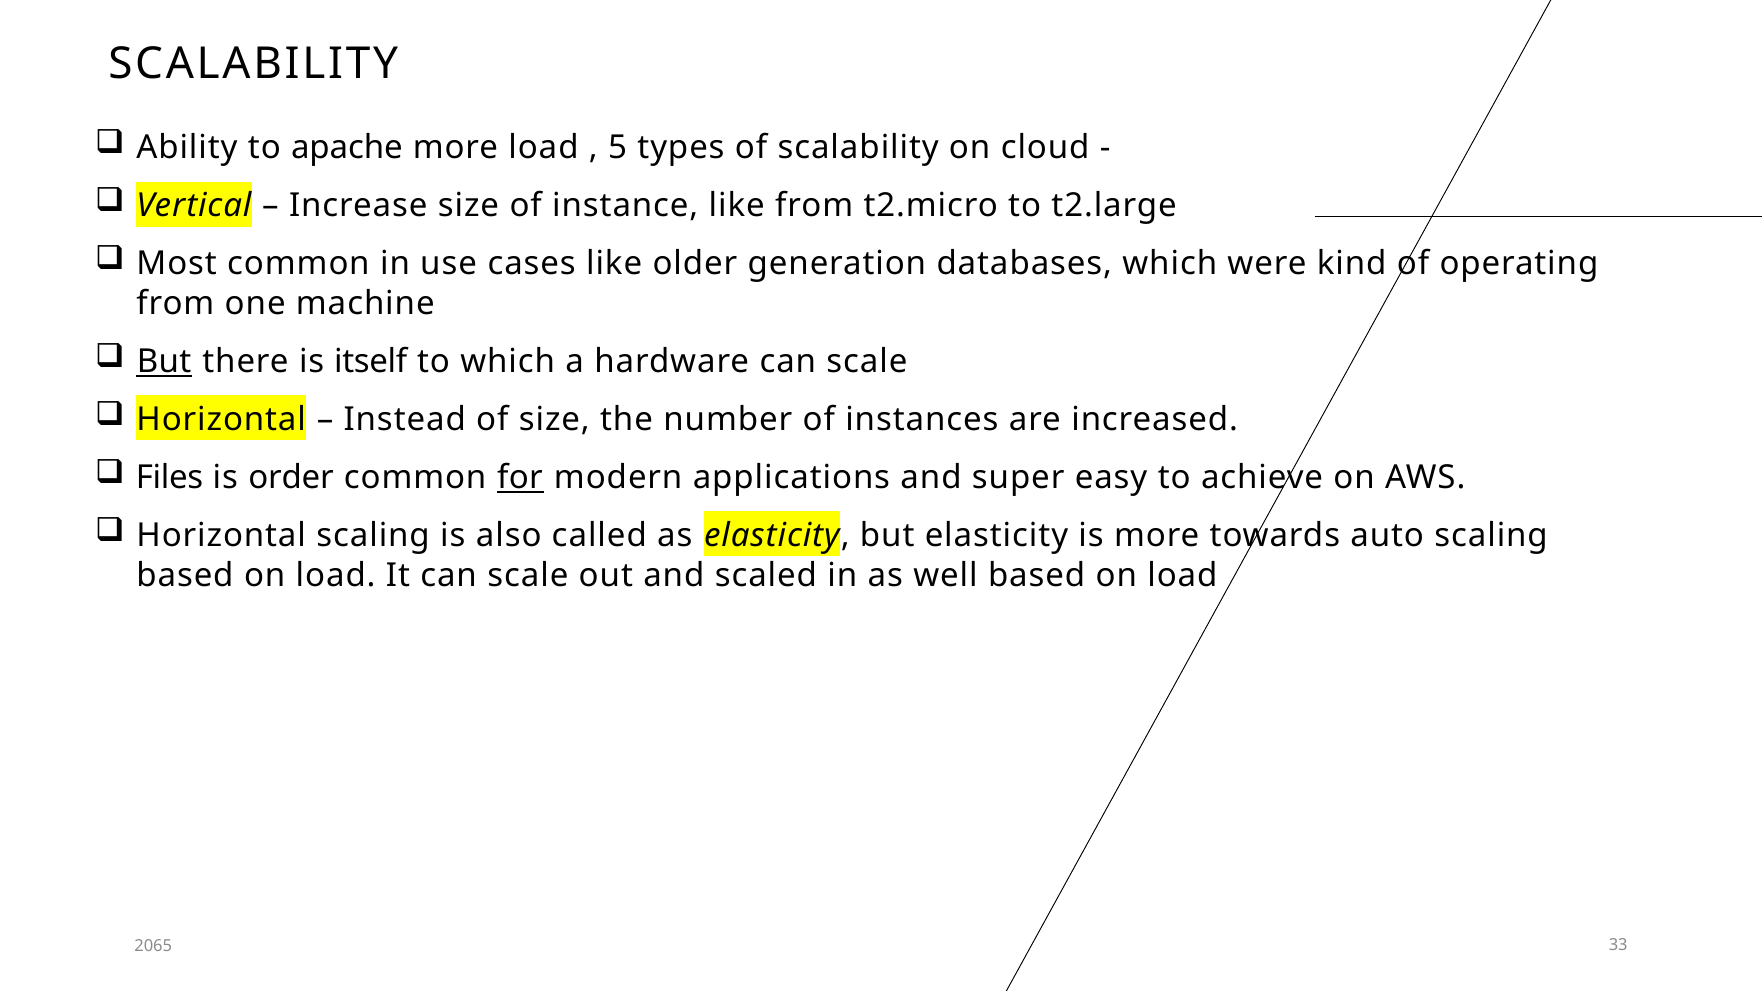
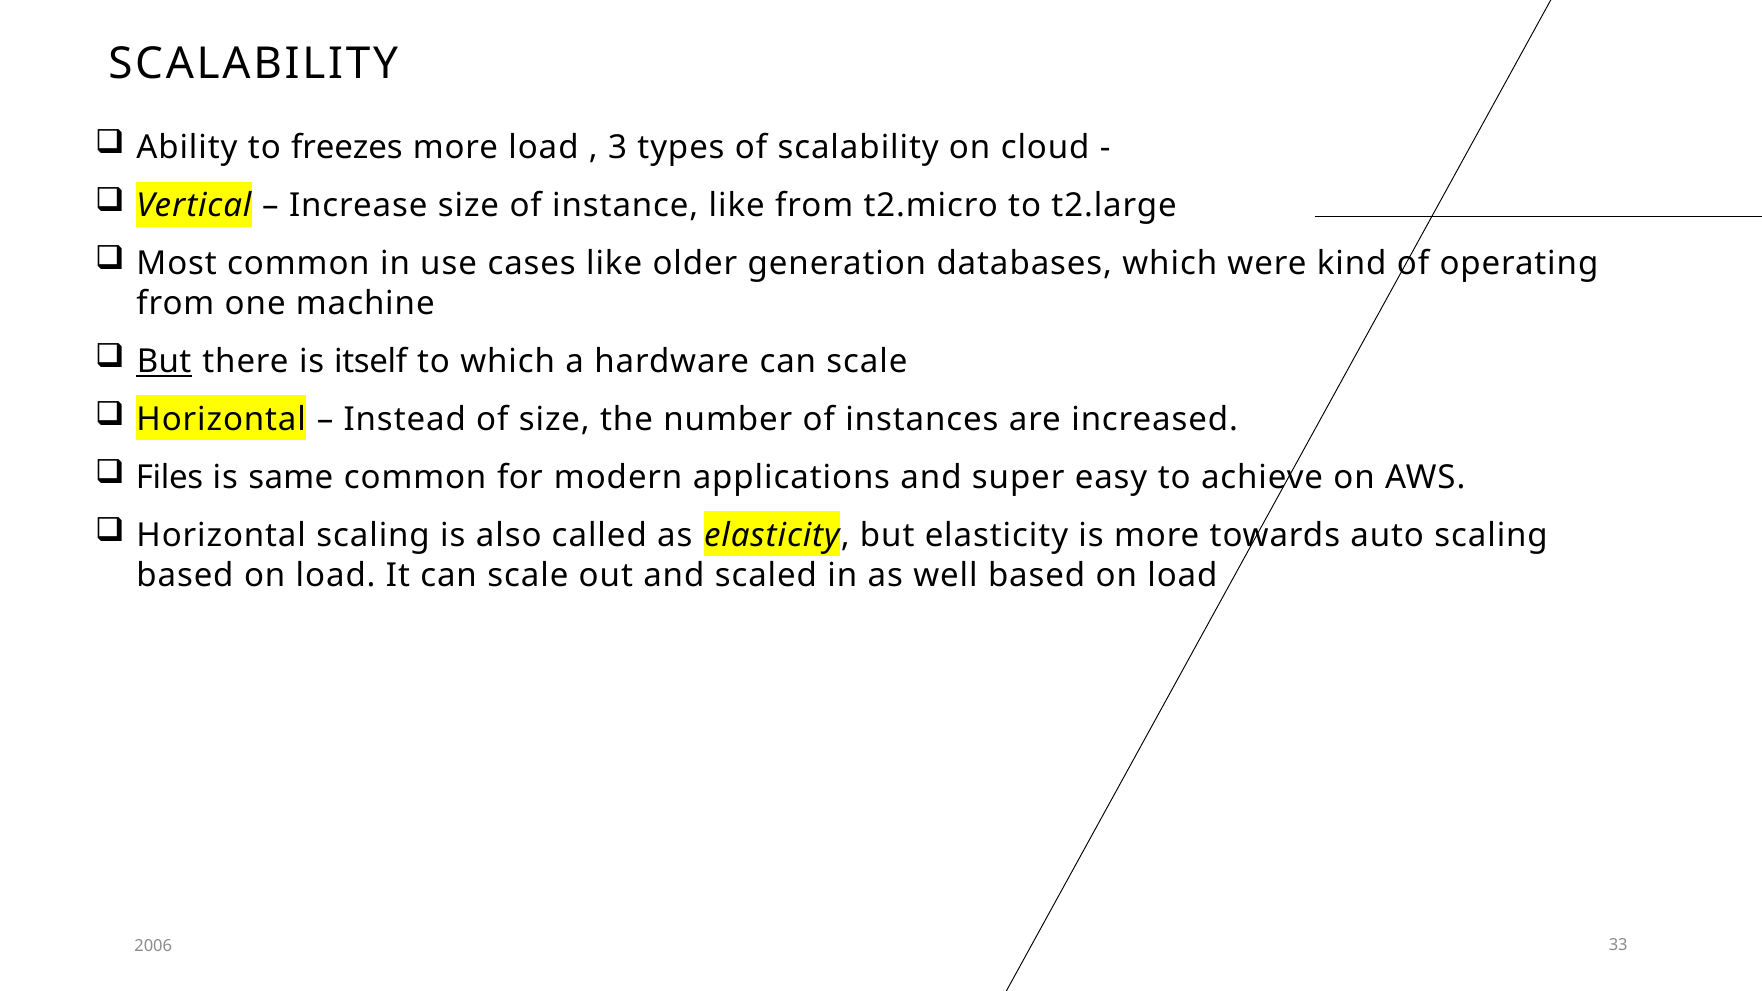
apache: apache -> freezes (347, 148)
5: 5 -> 3 (618, 148)
order: order -> same (291, 478)
for underline: present -> none (520, 478)
2065: 2065 -> 2006 (153, 946)
